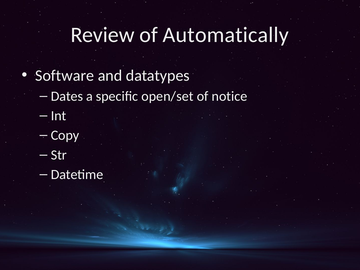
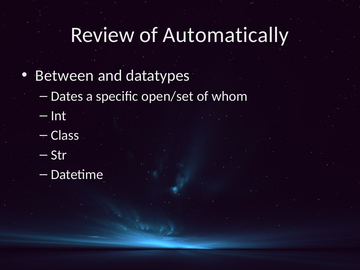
Software: Software -> Between (65, 76)
notice: notice -> whom (230, 96)
Copy: Copy -> Class (65, 135)
